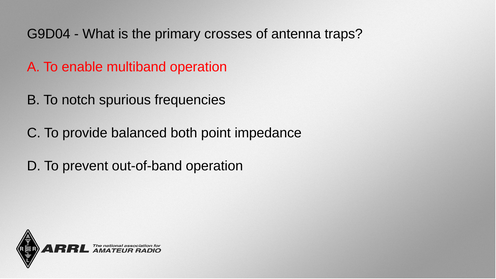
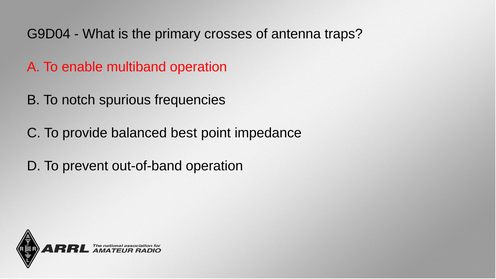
both: both -> best (184, 133)
